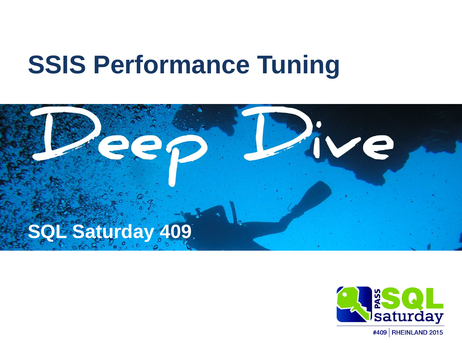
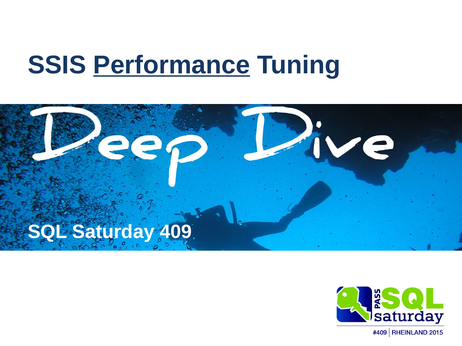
Performance underline: none -> present (172, 65)
